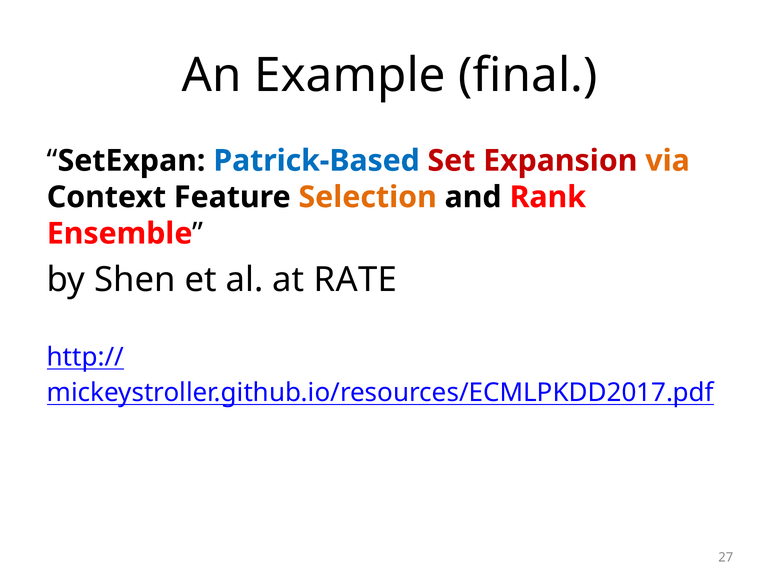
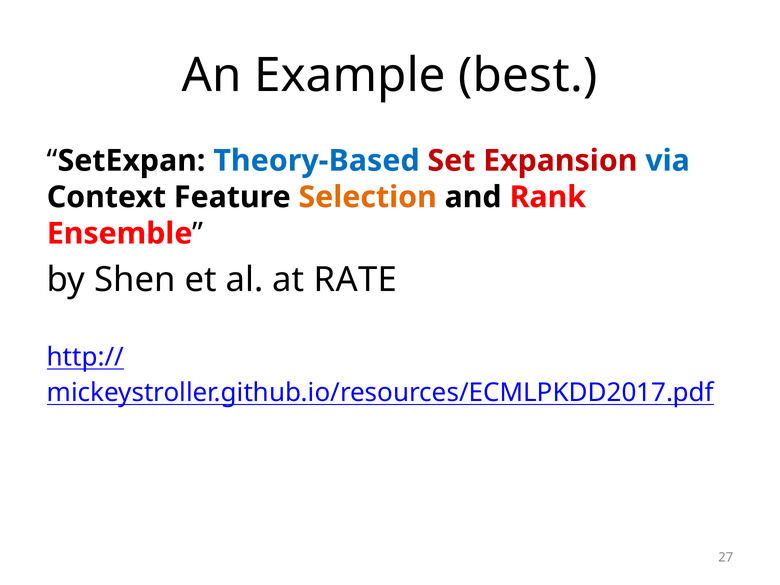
final: final -> best (528, 76)
Patrick-Based: Patrick-Based -> Theory-Based (316, 161)
via colour: orange -> blue (668, 161)
